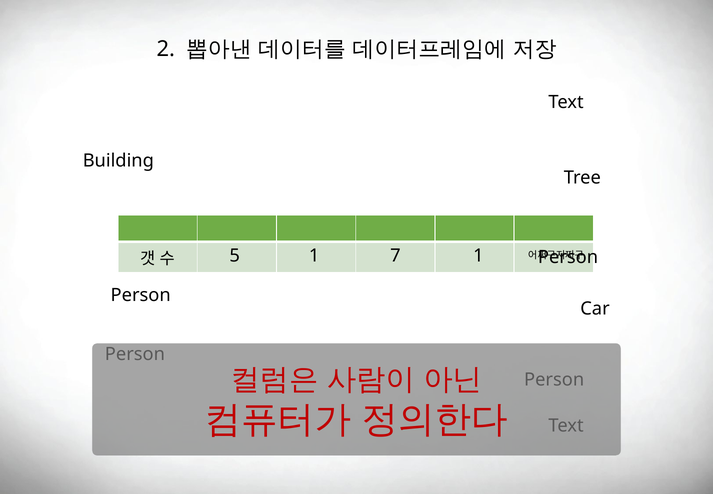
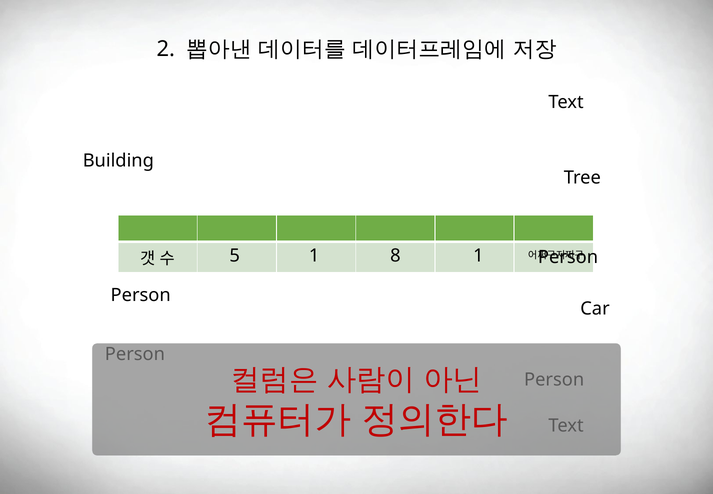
7: 7 -> 8 (395, 256)
